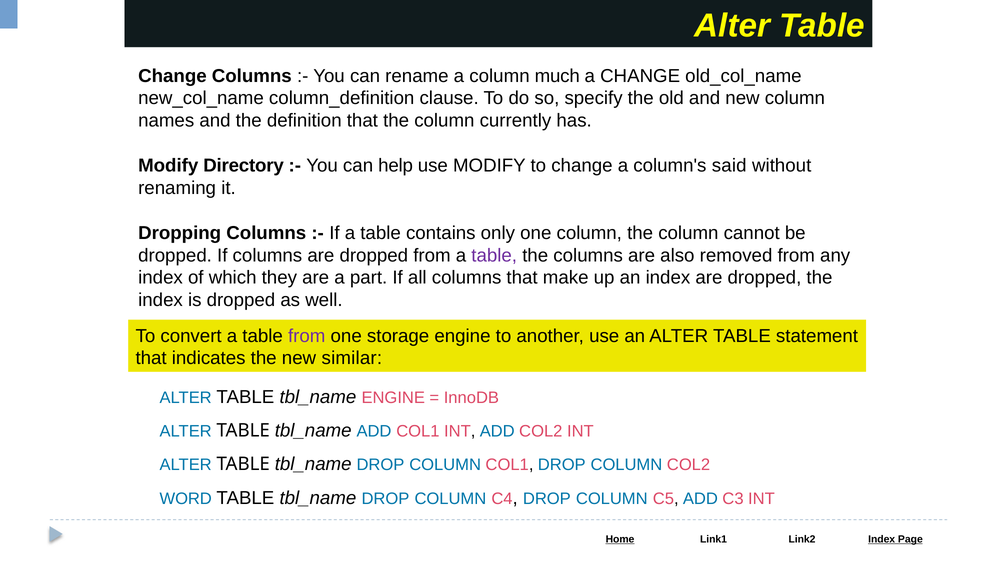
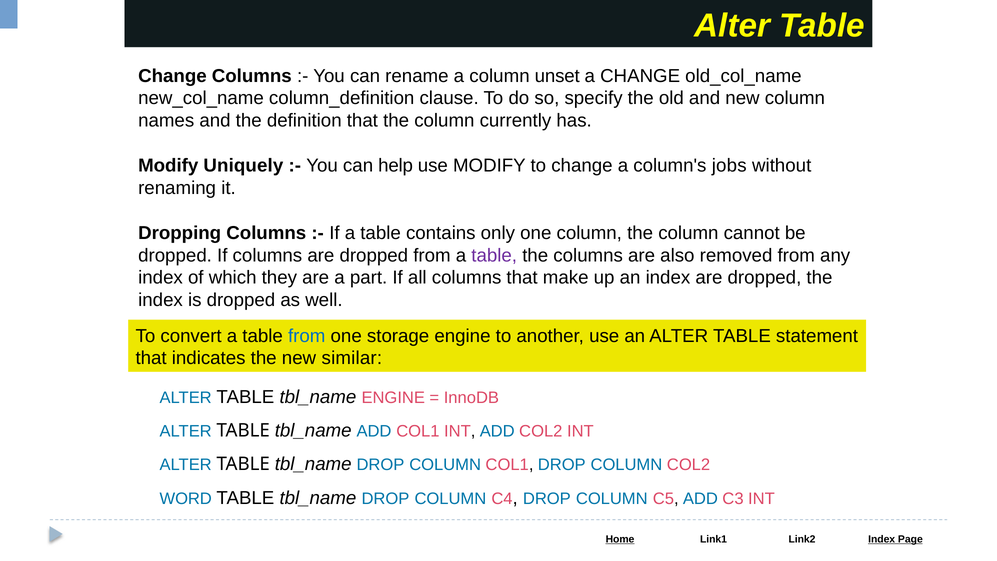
much: much -> unset (557, 76)
Directory: Directory -> Uniquely (243, 166)
said: said -> jobs (729, 166)
from colour: purple -> blue (307, 336)
